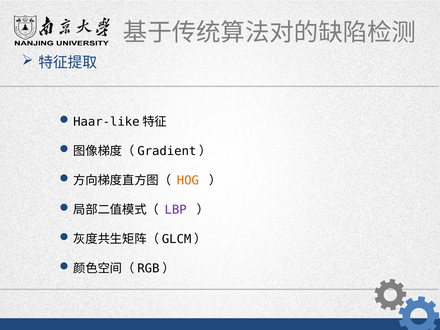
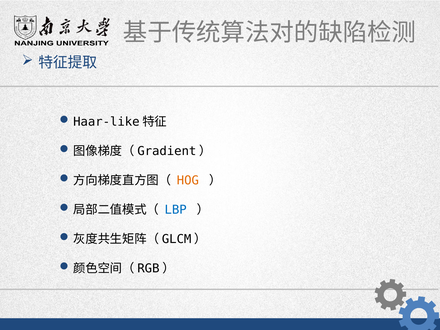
LBP colour: purple -> blue (176, 210)
